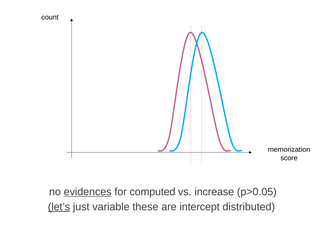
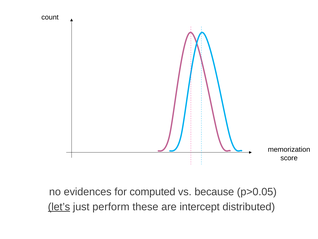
evidences underline: present -> none (88, 192)
increase: increase -> because (214, 192)
variable: variable -> perform (111, 206)
